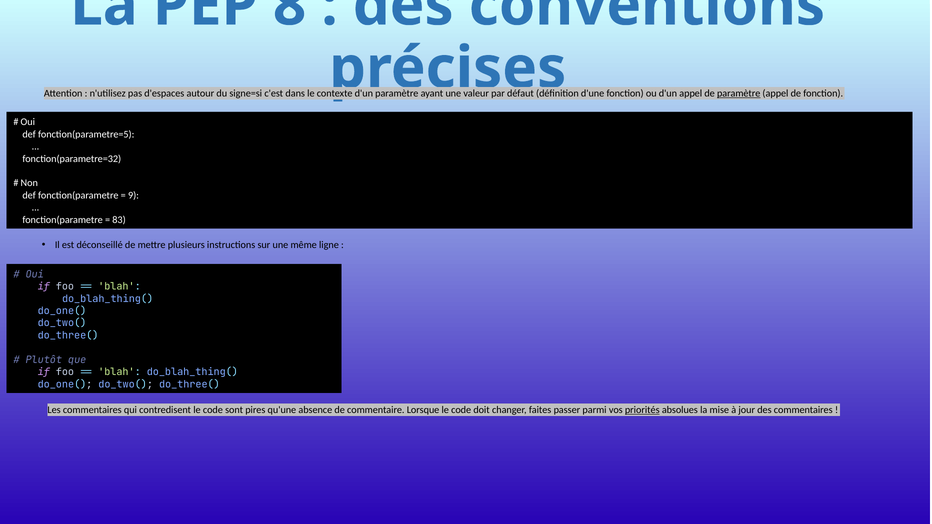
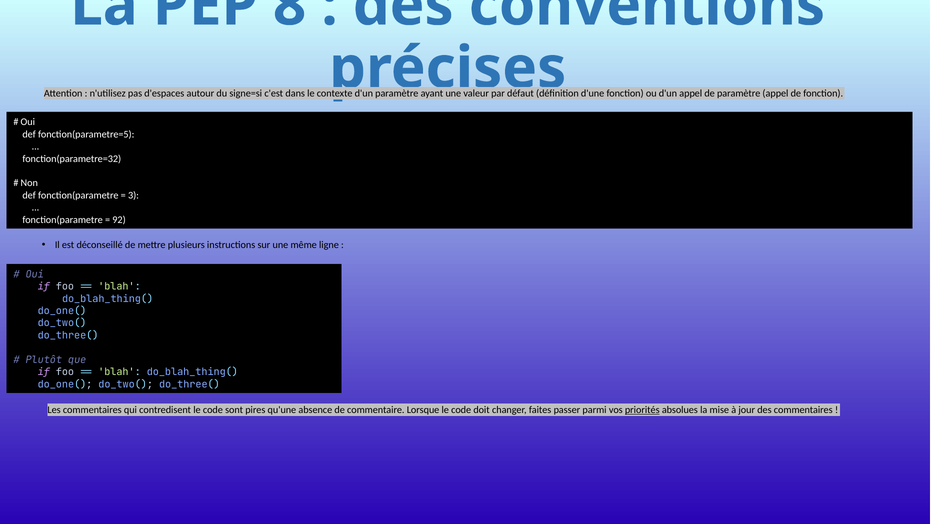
paramètre underline: present -> none (739, 94)
9: 9 -> 3 (133, 195)
83: 83 -> 92 (119, 220)
